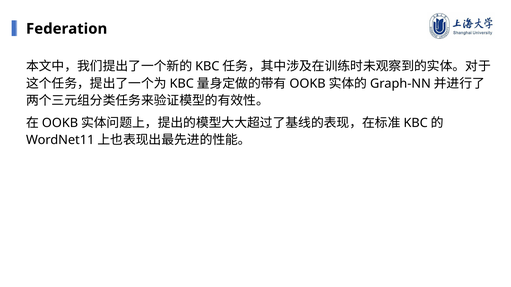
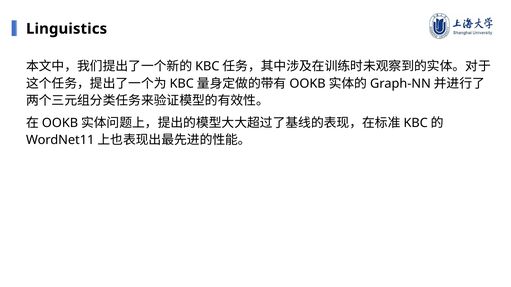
Federation: Federation -> Linguistics (67, 29)
